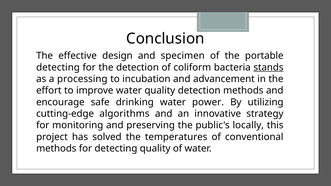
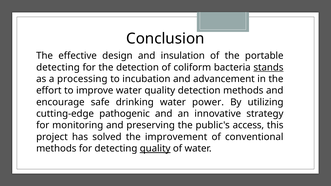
specimen: specimen -> insulation (183, 56)
algorithms: algorithms -> pathogenic (125, 114)
locally: locally -> access (248, 125)
temperatures: temperatures -> improvement (176, 137)
quality underline: none -> present (155, 149)
